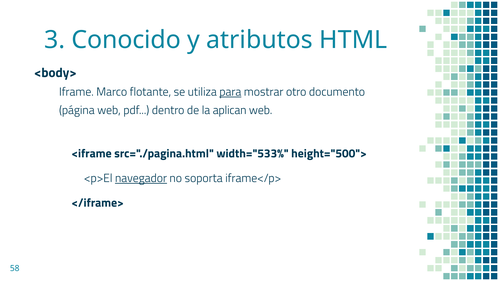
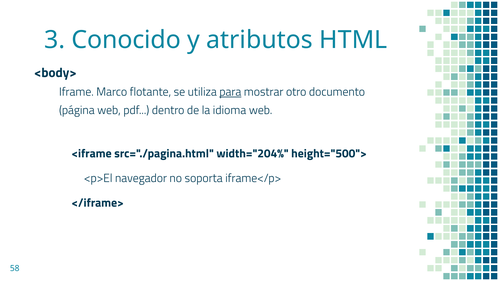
aplican: aplican -> idioma (230, 110)
width="533%: width="533% -> width="204% (253, 154)
navegador underline: present -> none (141, 178)
